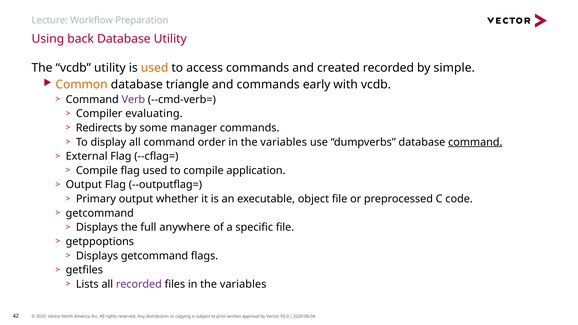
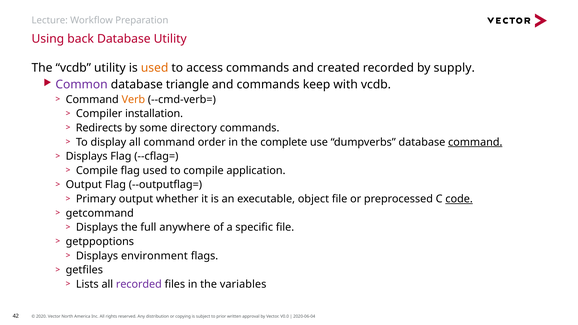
simple: simple -> supply (454, 68)
Common colour: orange -> purple (82, 85)
early: early -> keep (317, 85)
Verb colour: purple -> orange (133, 100)
evaluating: evaluating -> installation (154, 114)
manager: manager -> directory (194, 128)
variables: variables -> complete (284, 142)
External: External -> Displays (87, 156)
code underline: none -> present (459, 199)
Displays getcommand: getcommand -> environment (154, 256)
